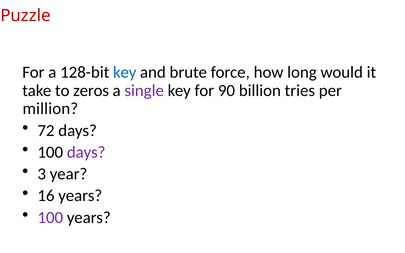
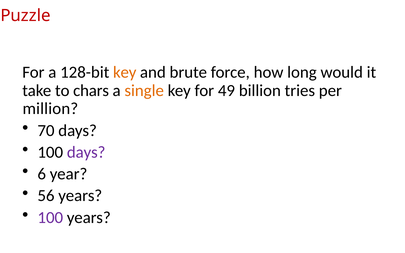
key colour: blue -> orange (125, 72)
zeros: zeros -> chars (91, 91)
single colour: purple -> orange (144, 91)
90: 90 -> 49 (226, 91)
72: 72 -> 70 (46, 131)
3: 3 -> 6 (42, 174)
16: 16 -> 56 (46, 196)
